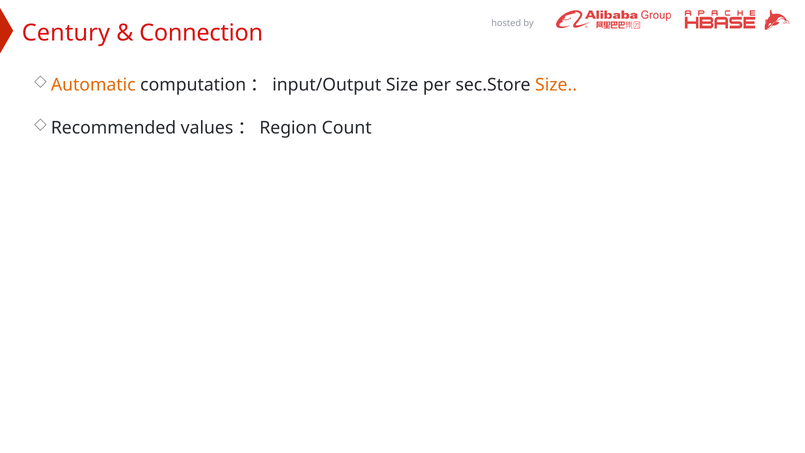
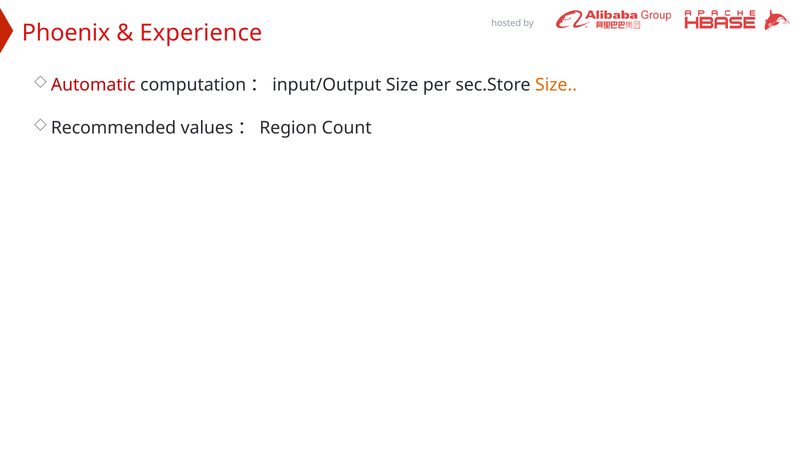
Century: Century -> Phoenix (66, 33)
Connection: Connection -> Experience (201, 33)
Automatic colour: orange -> red (93, 85)
